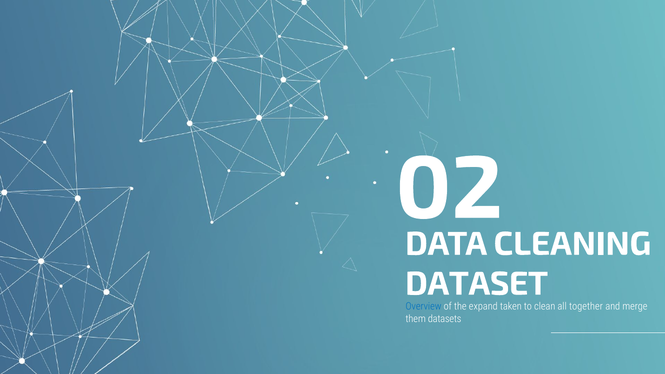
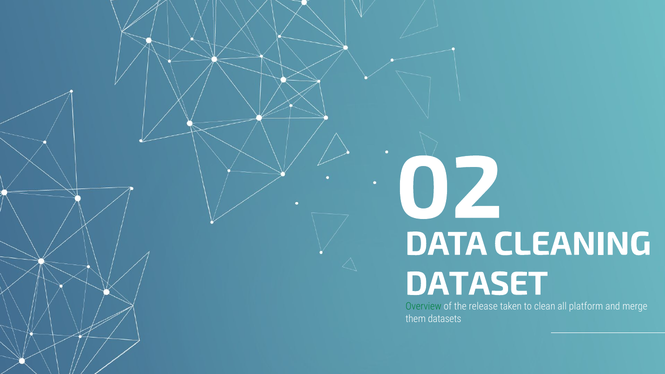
Overview colour: blue -> green (424, 307)
expand: expand -> release (483, 307)
together: together -> platform (586, 307)
